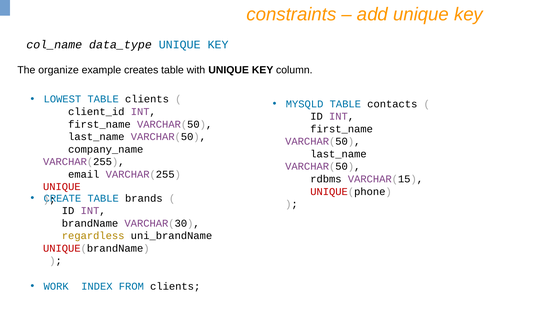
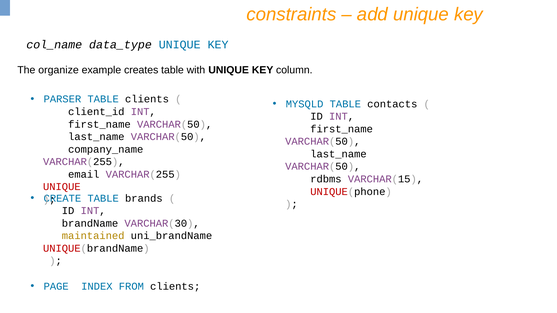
LOWEST: LOWEST -> PARSER (62, 99)
regardless: regardless -> maintained (93, 236)
WORK: WORK -> PAGE (56, 287)
